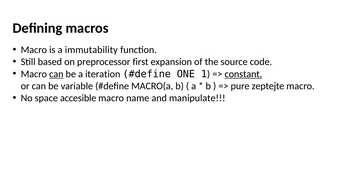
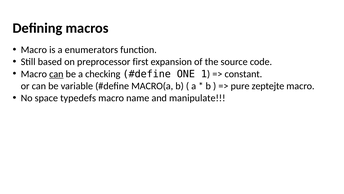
immutability: immutability -> enumerators (91, 50)
iteration: iteration -> checking (103, 74)
constant underline: present -> none (243, 74)
accesible: accesible -> typedefs (78, 98)
